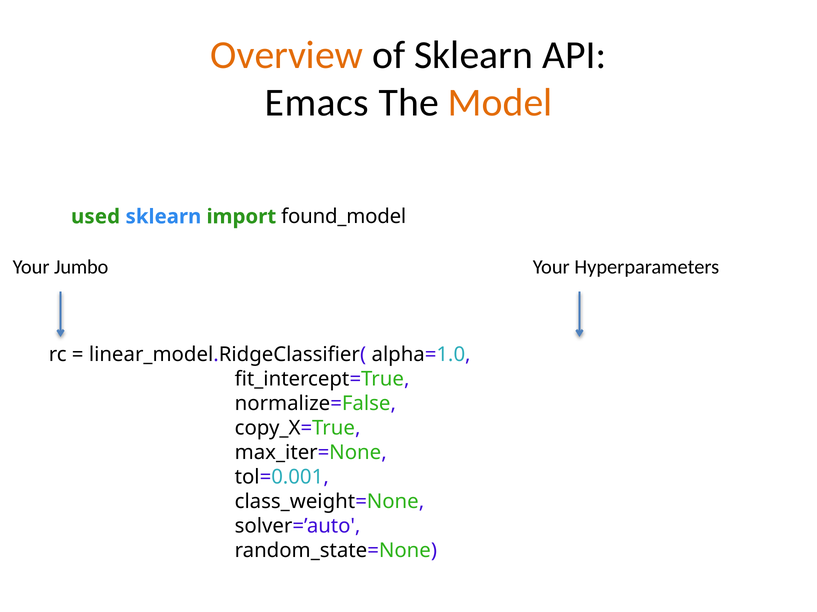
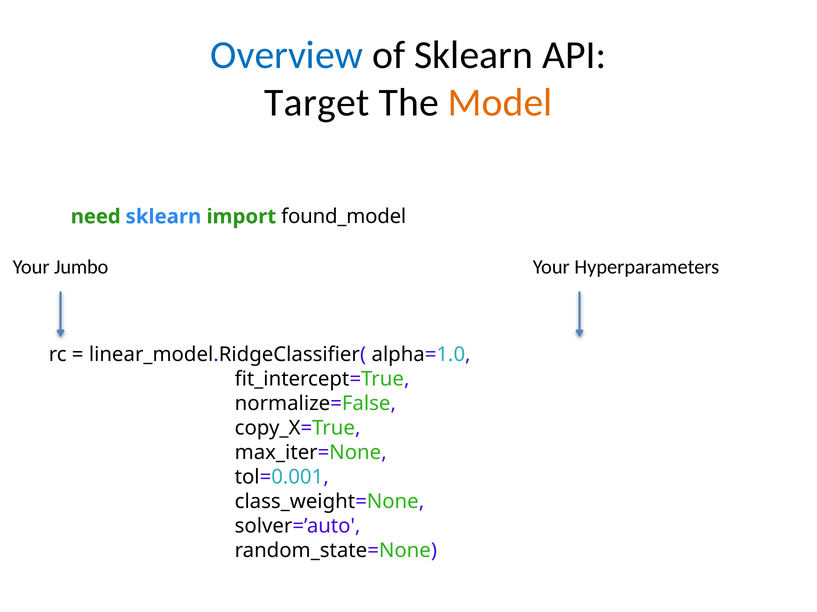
Overview colour: orange -> blue (287, 55)
Emacs: Emacs -> Target (317, 103)
used: used -> need (96, 217)
